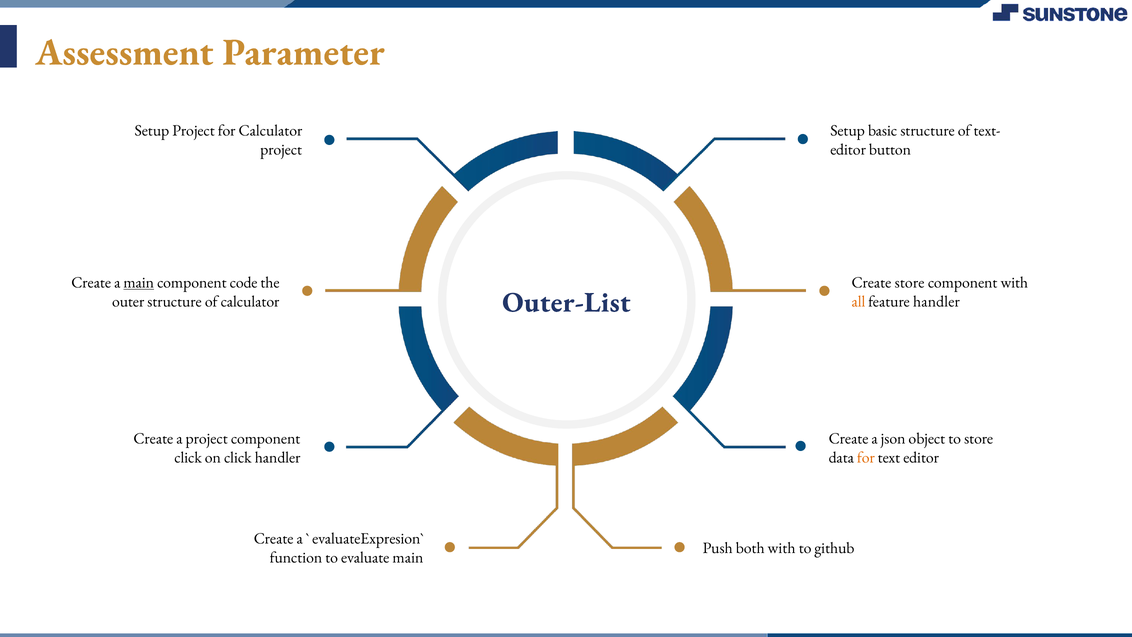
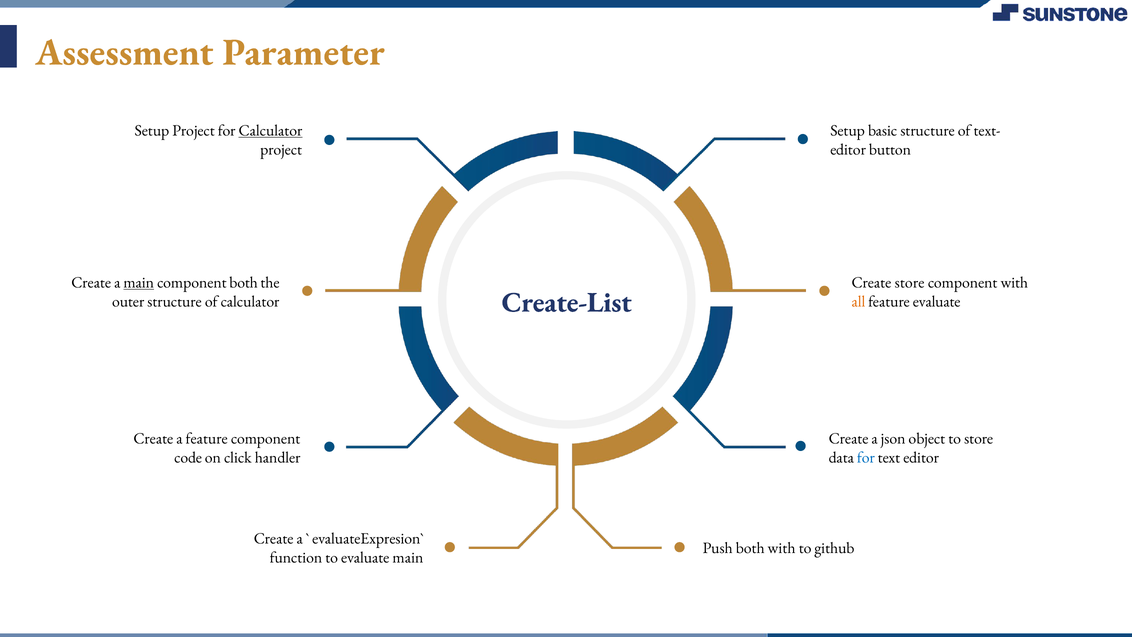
Calculator underline: none -> present (270, 130)
component code: code -> both (244, 282)
Outer-List: Outer-List -> Create-List (567, 302)
feature handler: handler -> evaluate (937, 301)
a project: project -> feature (207, 438)
click: click -> code (188, 457)
for colour: orange -> blue (866, 457)
